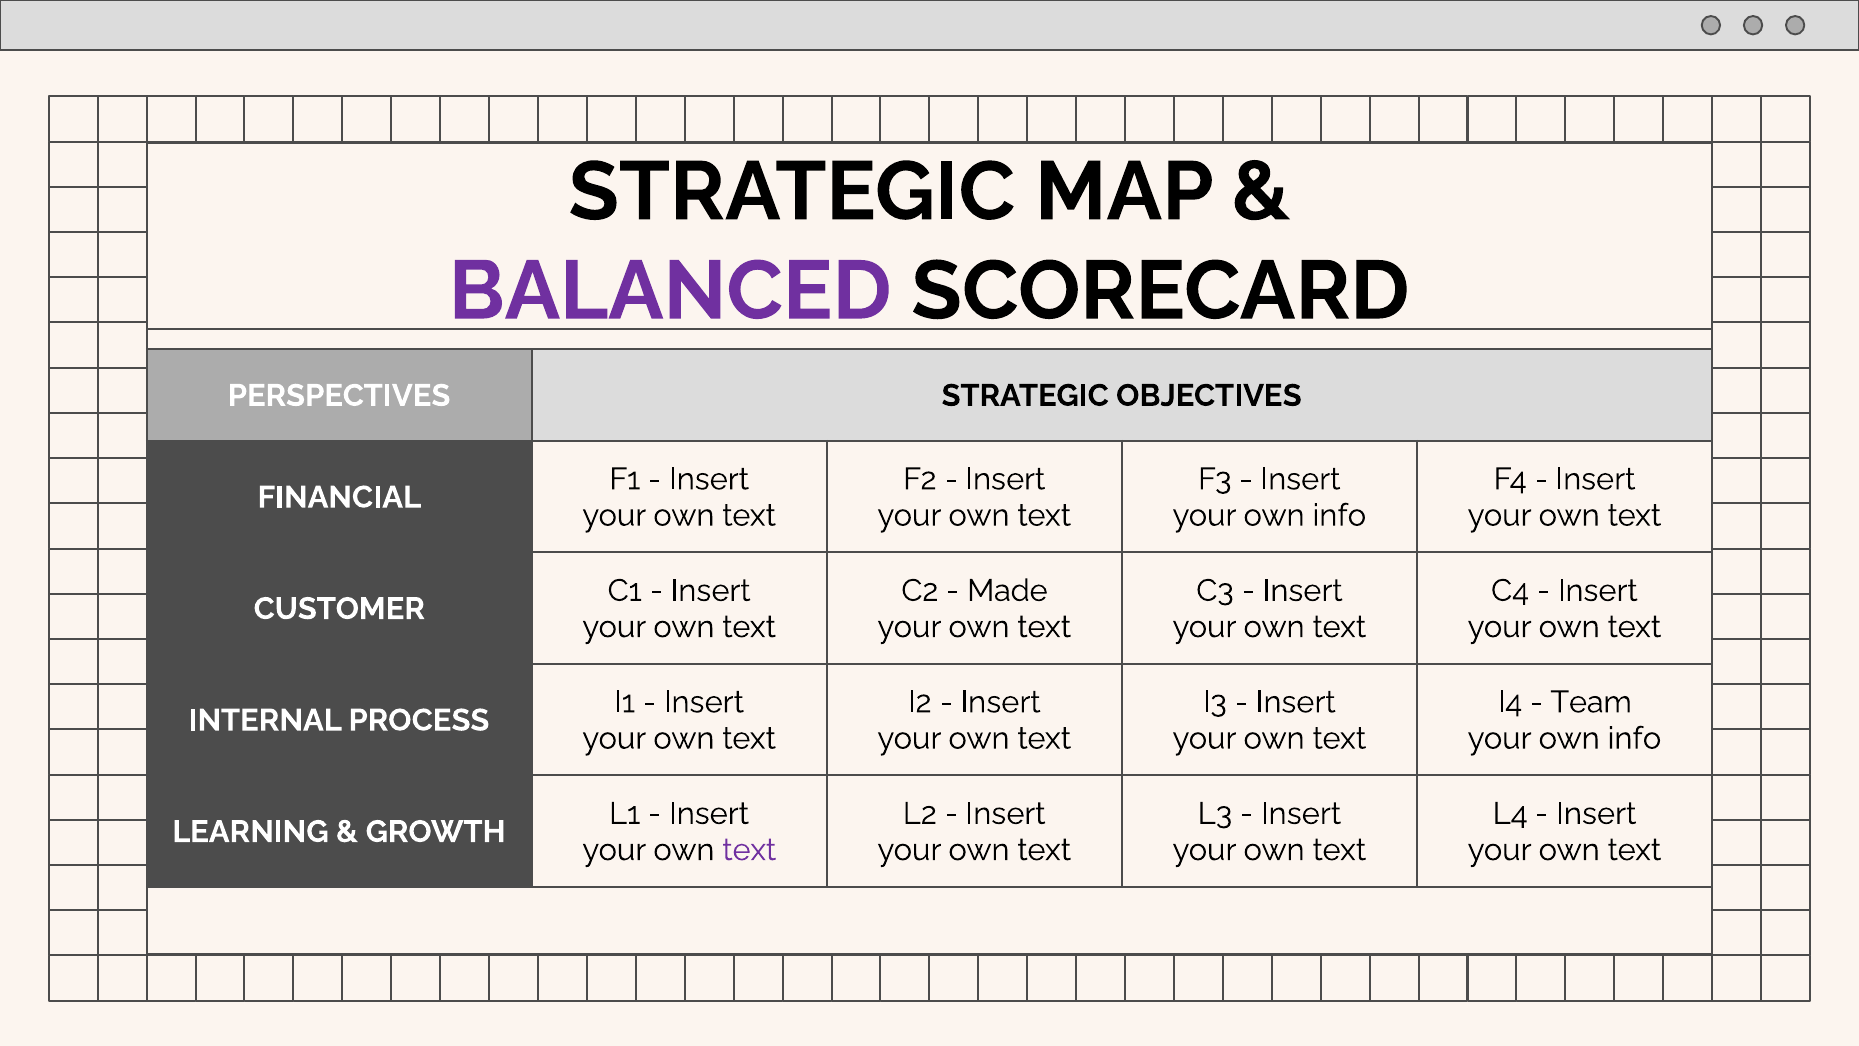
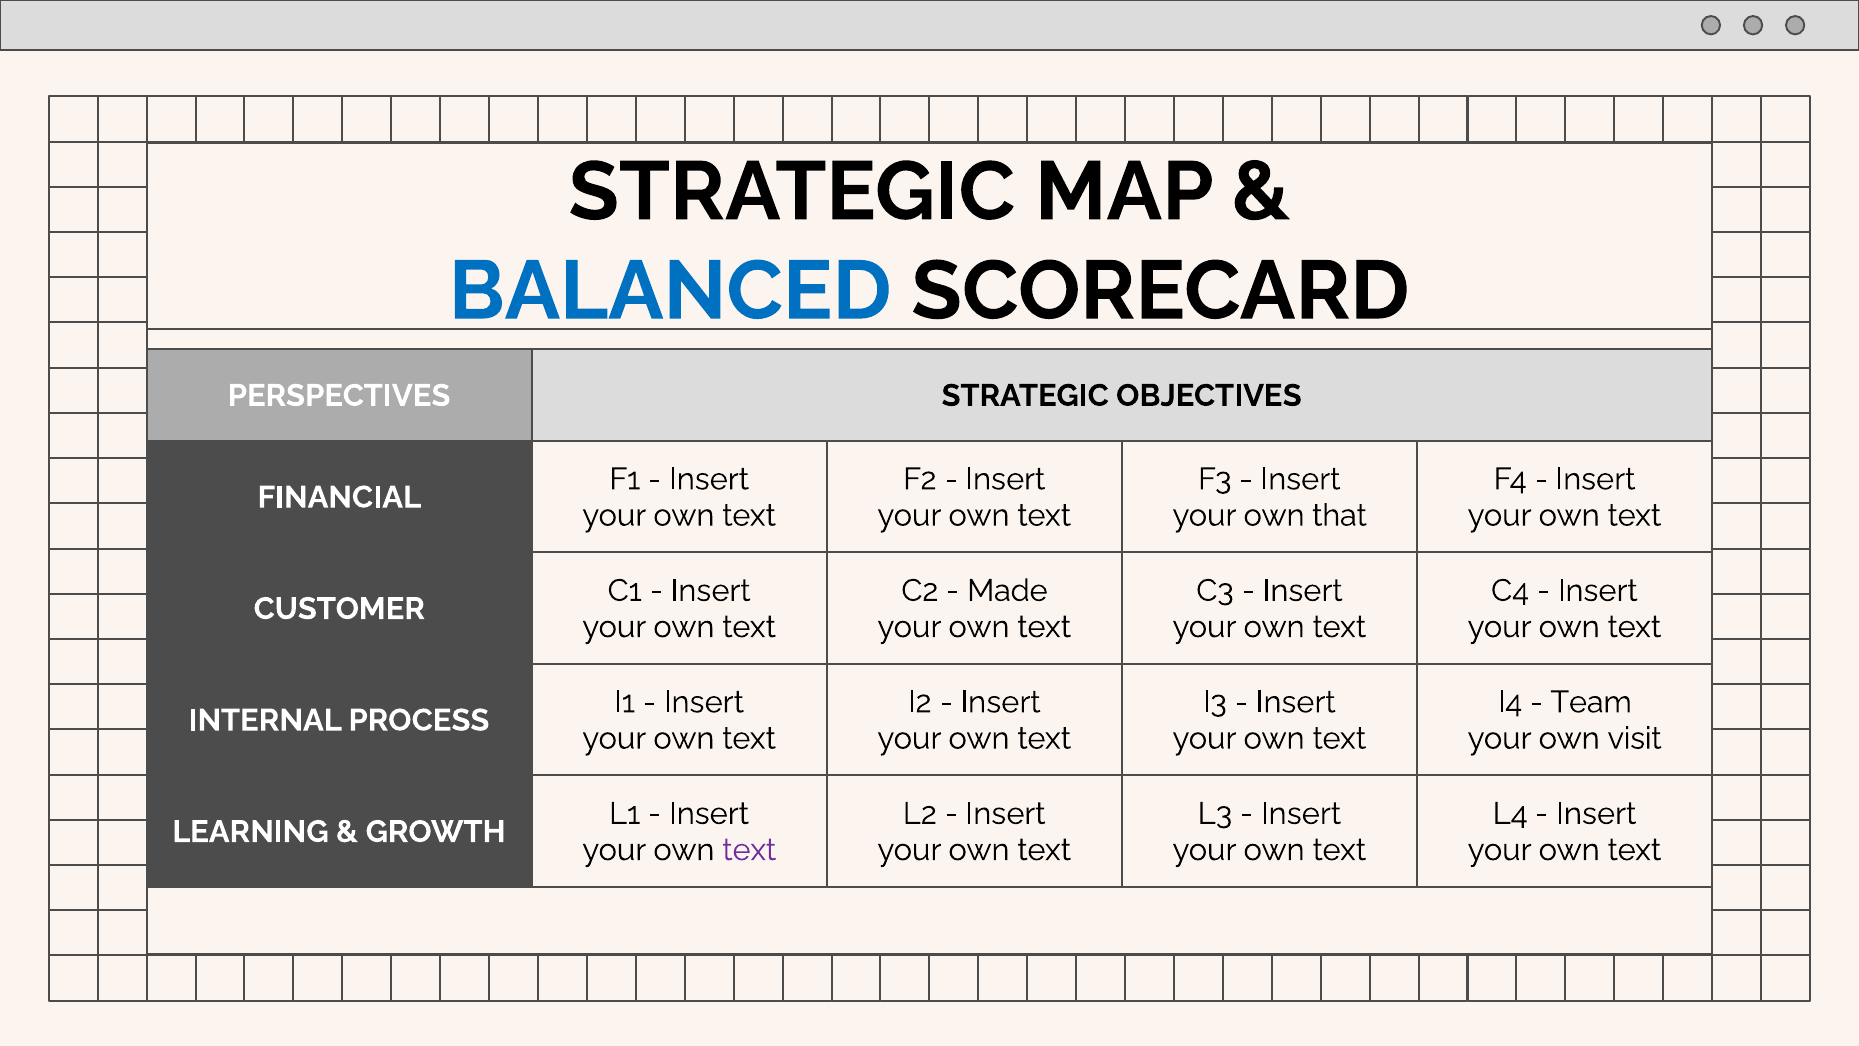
BALANCED colour: purple -> blue (670, 291)
info: info -> that (1340, 515)
info: info -> visit (1635, 738)
